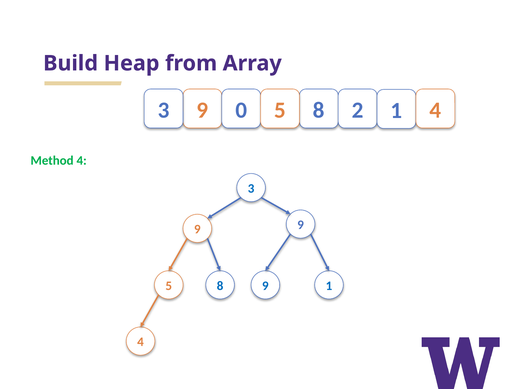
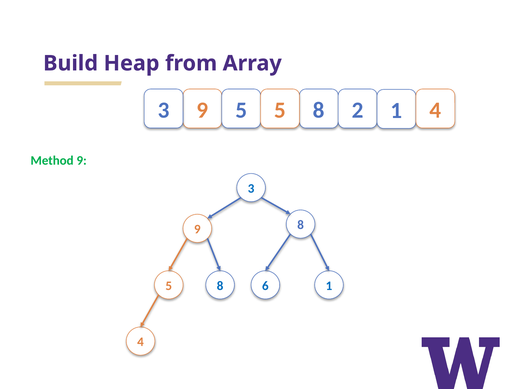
9 0: 0 -> 5 (241, 110)
Method 4: 4 -> 9 (82, 160)
9 9: 9 -> 8 (301, 225)
8 9: 9 -> 6 (265, 285)
